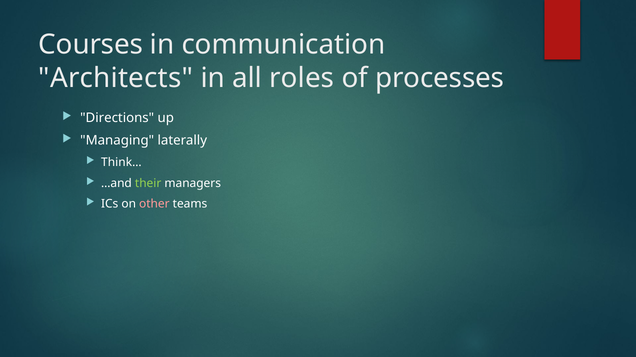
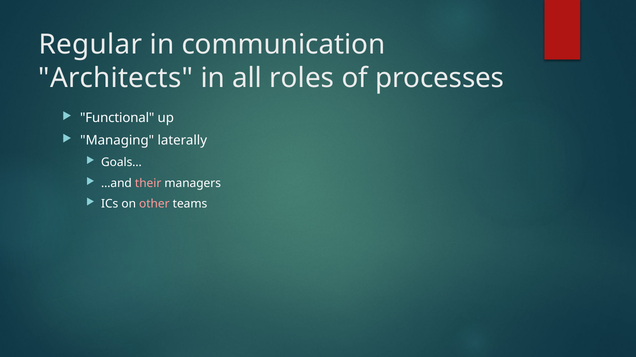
Courses: Courses -> Regular (90, 45)
Directions: Directions -> Functional (117, 118)
Think…: Think… -> Goals… (121, 163)
their colour: light green -> pink (148, 183)
